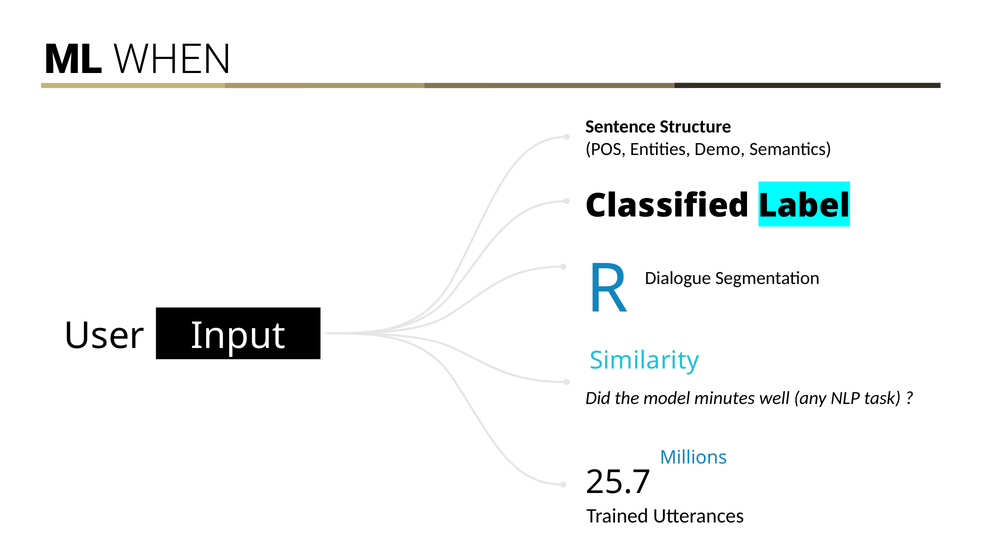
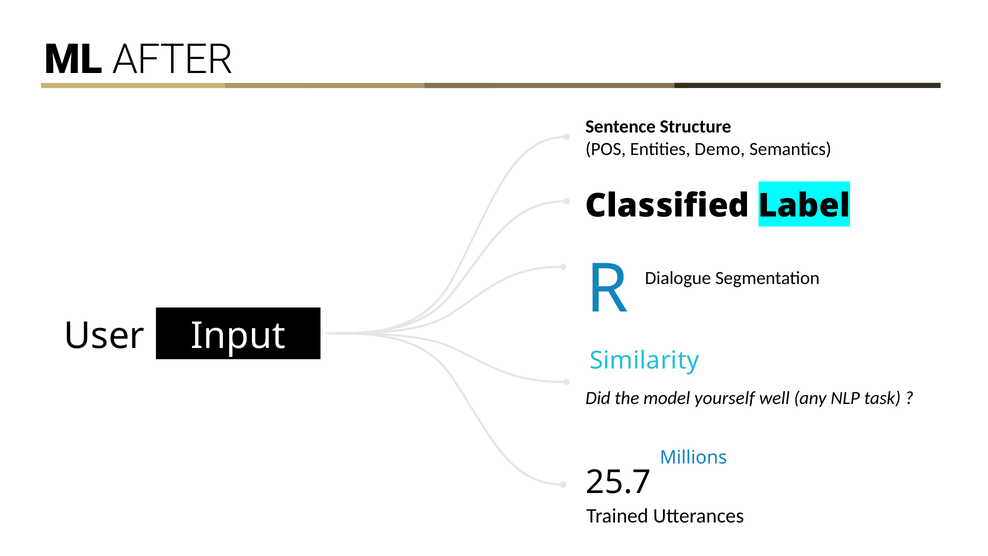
WHEN: WHEN -> AFTER (173, 59)
minutes: minutes -> yourself (725, 398)
